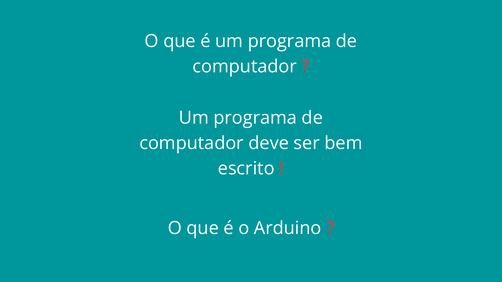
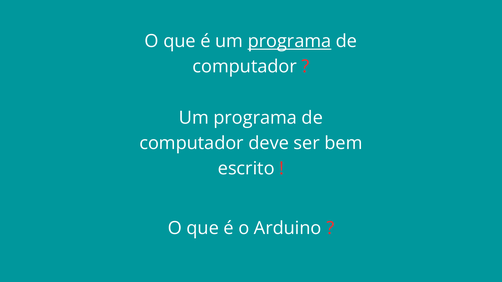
programa underline: none -> present (289, 41)
